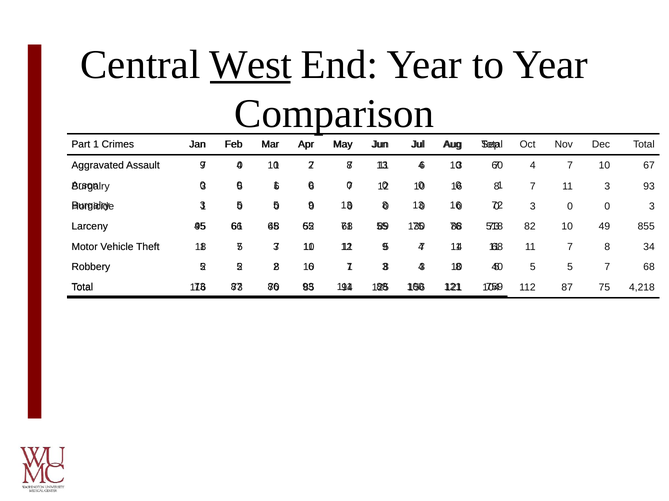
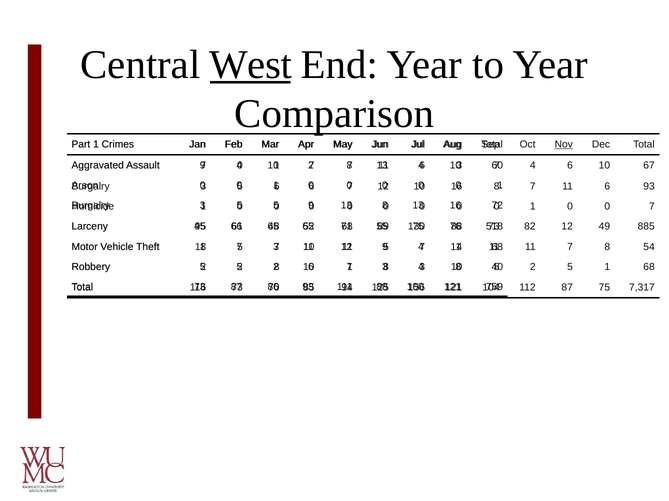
Nov underline: none -> present (564, 145)
4 7: 7 -> 6 (570, 166)
3: 3 -> 6 (607, 187)
3: 3 -> 1 (533, 207)
3: 3 -> 7 (652, 207)
82 10: 10 -> 12 (567, 227)
855: 855 -> 885 (646, 227)
34: 34 -> 54 (649, 247)
5: 5 -> 2 (533, 267)
7: 7 -> 1 (607, 267)
4,218: 4,218 -> 7,317 (642, 288)
